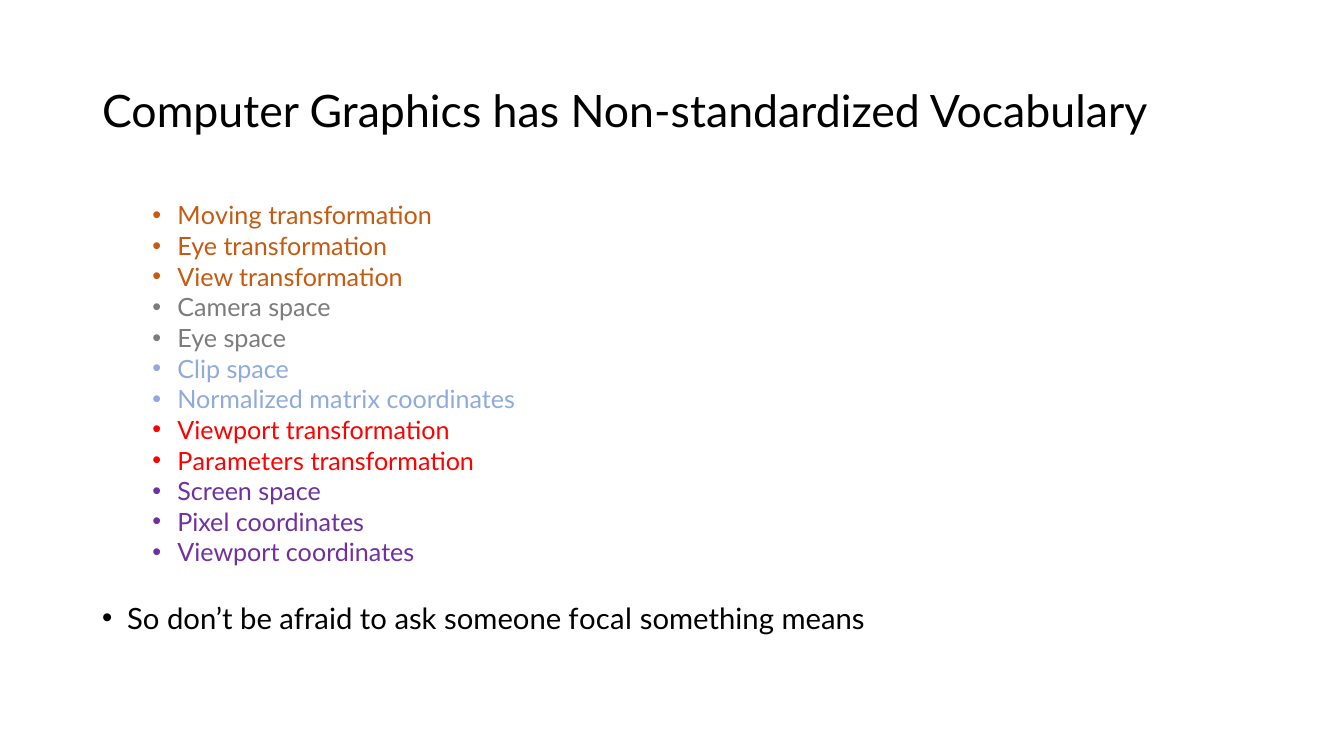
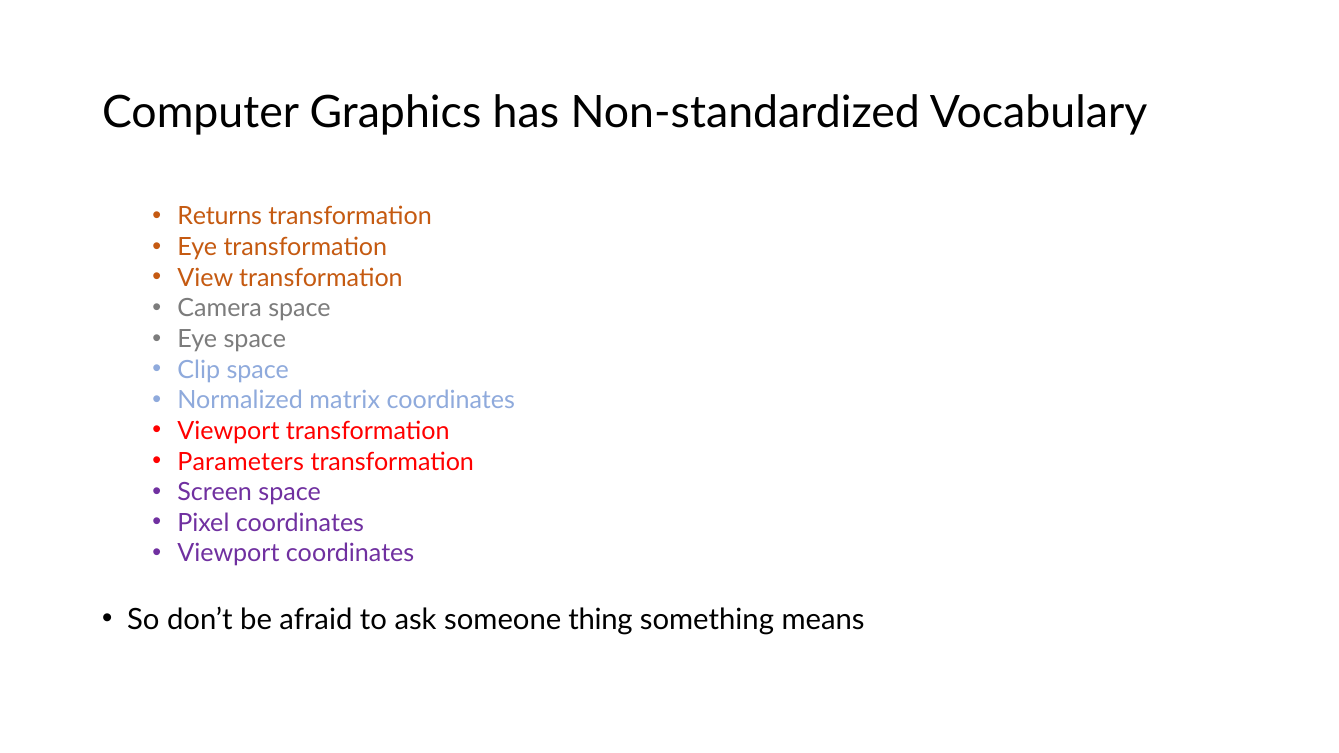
Moving: Moving -> Returns (220, 217)
focal: focal -> thing (601, 620)
